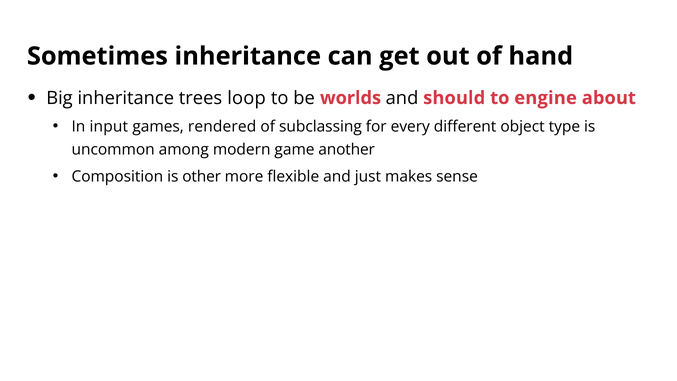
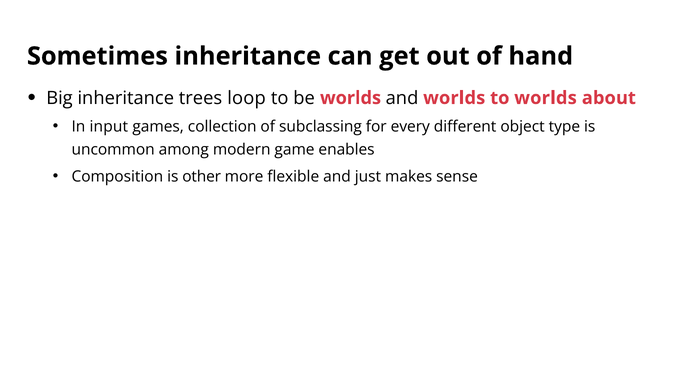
and should: should -> worlds (454, 98)
to engine: engine -> worlds (546, 98)
rendered: rendered -> collection (222, 126)
another: another -> enables (347, 150)
